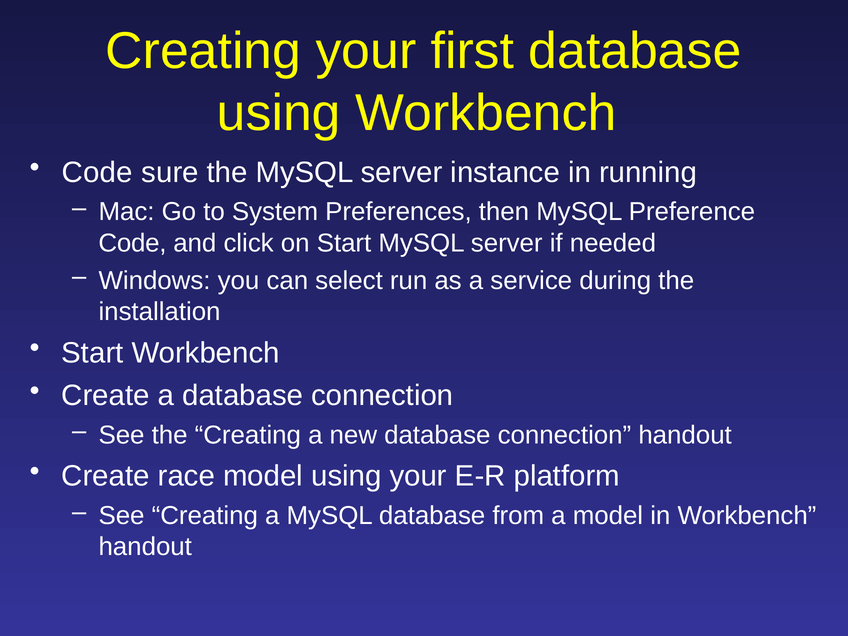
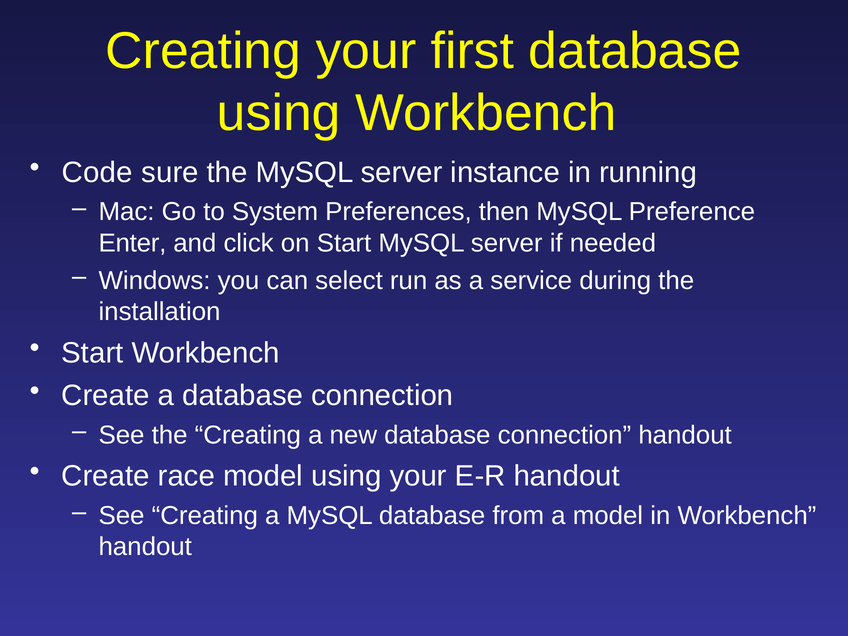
Code: Code -> Enter (132, 243)
E-R platform: platform -> handout (567, 476)
